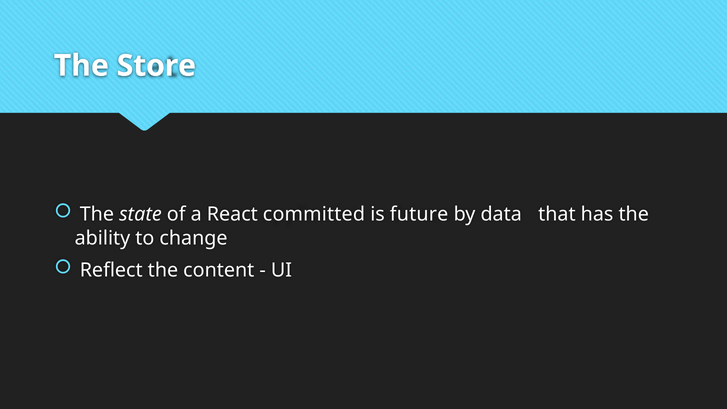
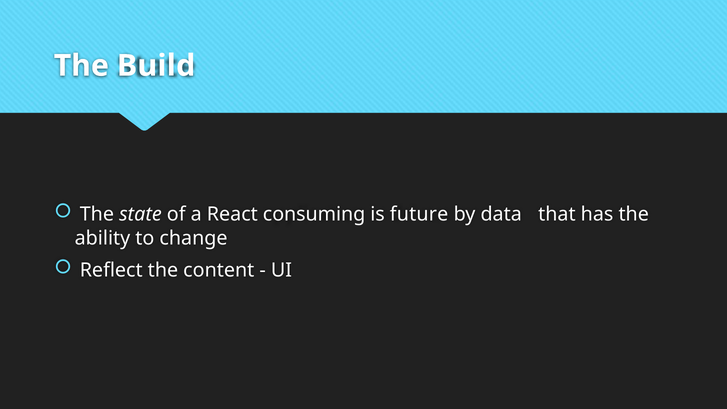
Store: Store -> Build (156, 66)
committed: committed -> consuming (314, 214)
